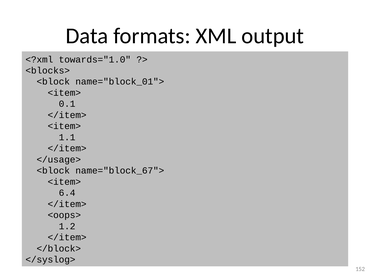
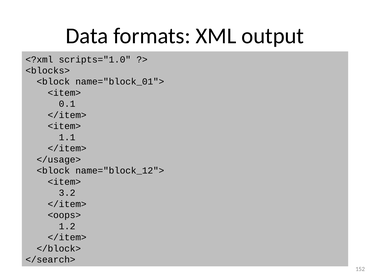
towards="1.0: towards="1.0 -> scripts="1.0 (95, 59)
name="block_67">: name="block_67"> -> name="block_12"> (120, 170)
6.4: 6.4 -> 3.2 (67, 193)
</syslog>: </syslog> -> </search> (50, 259)
